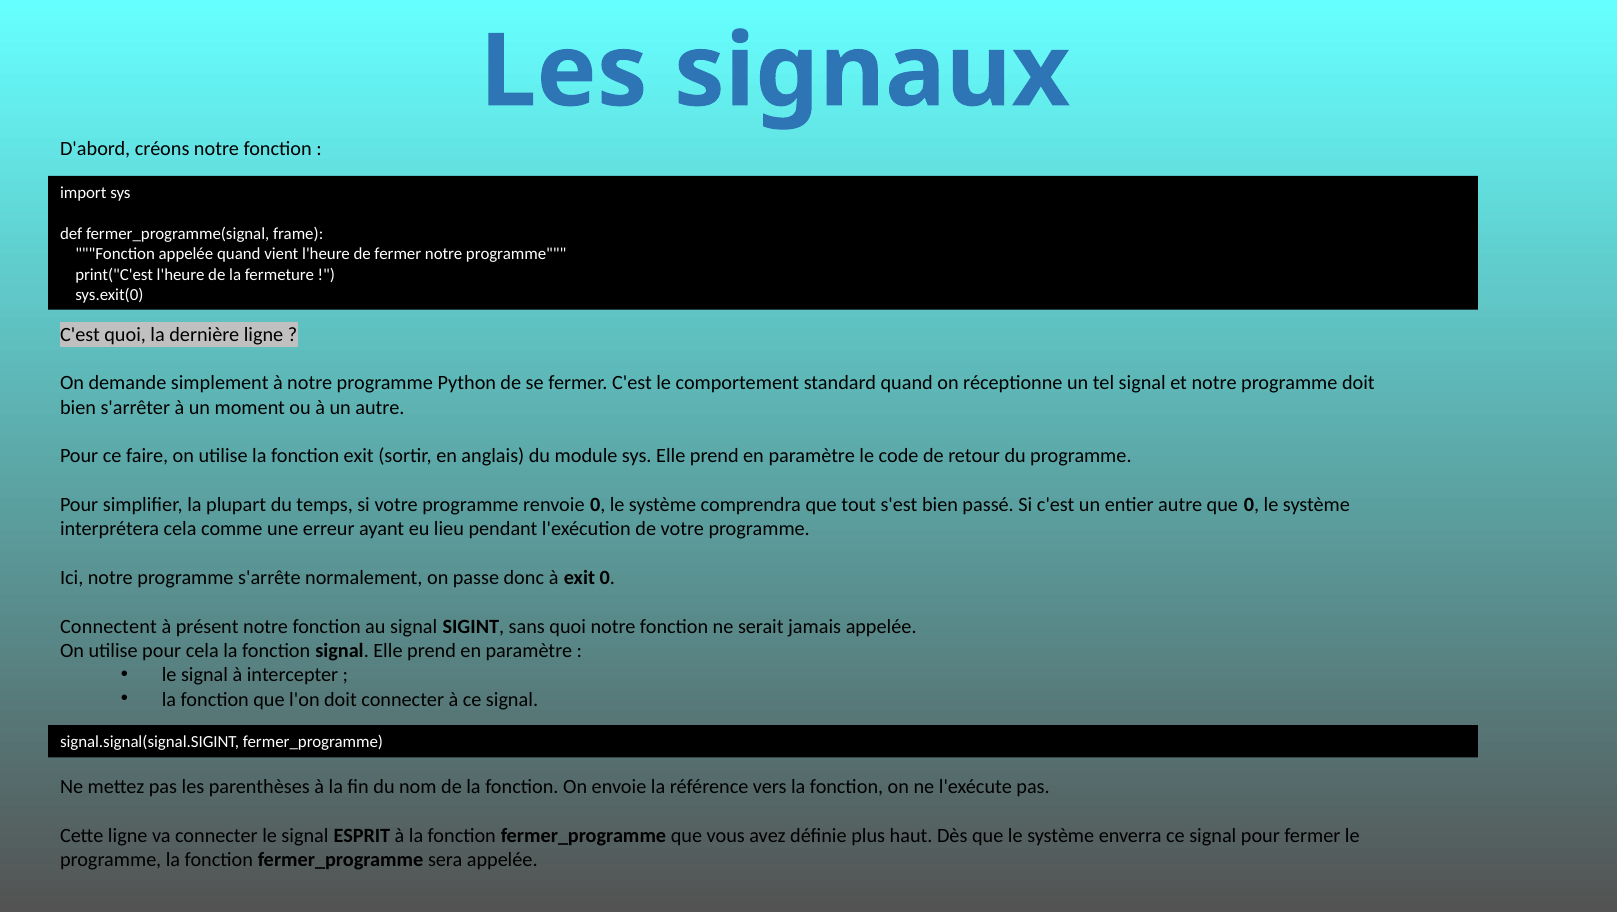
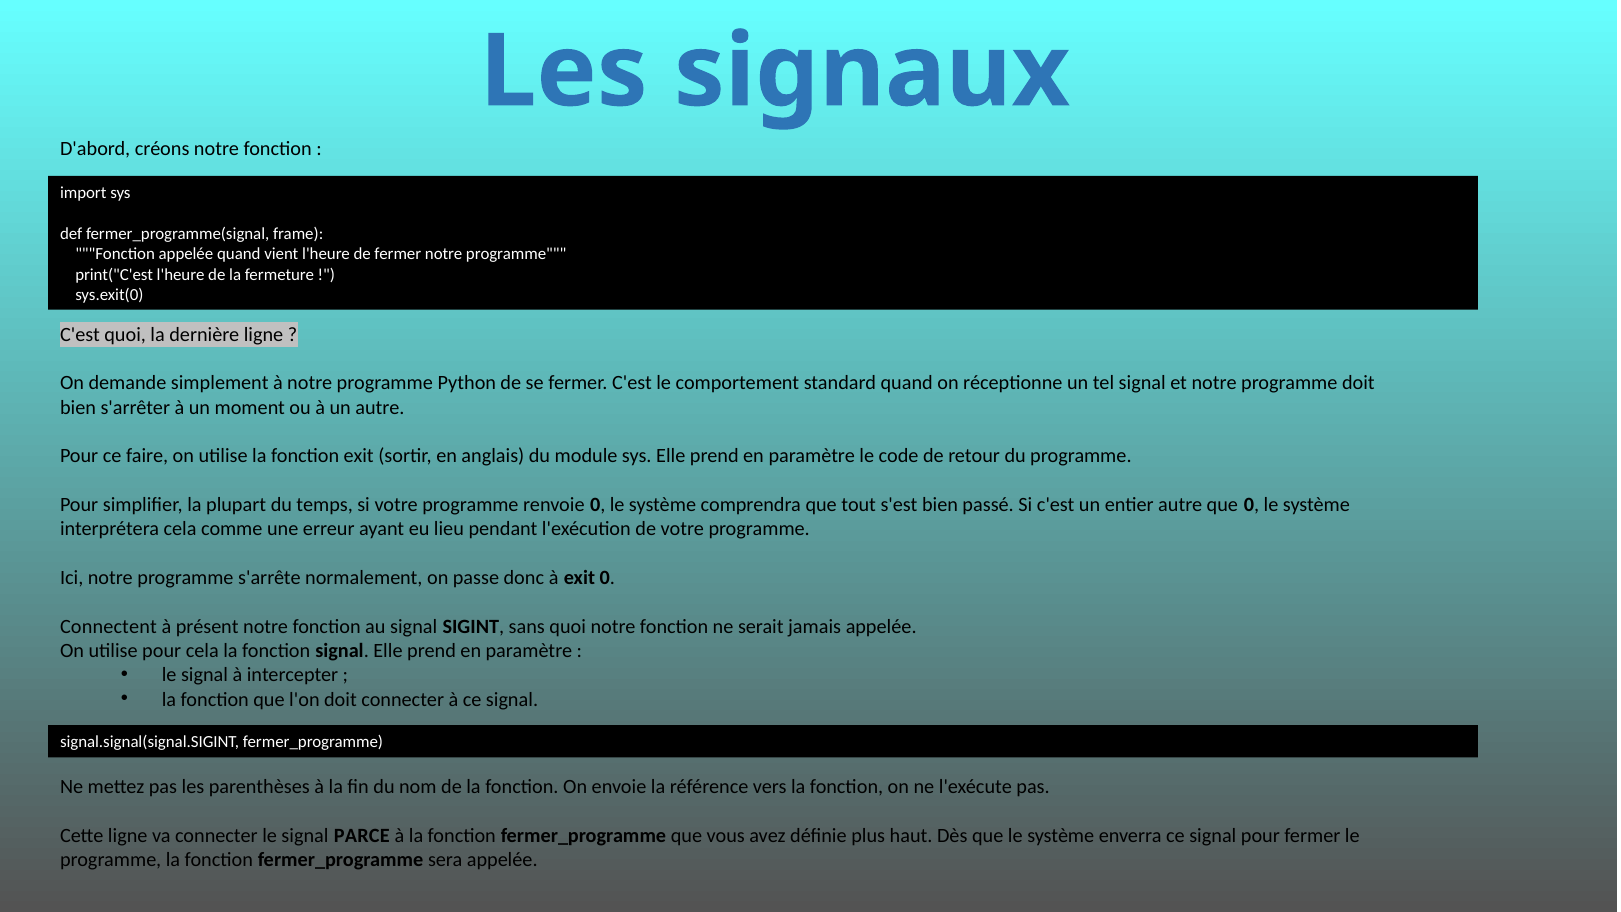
ESPRIT: ESPRIT -> PARCE (362, 835)
